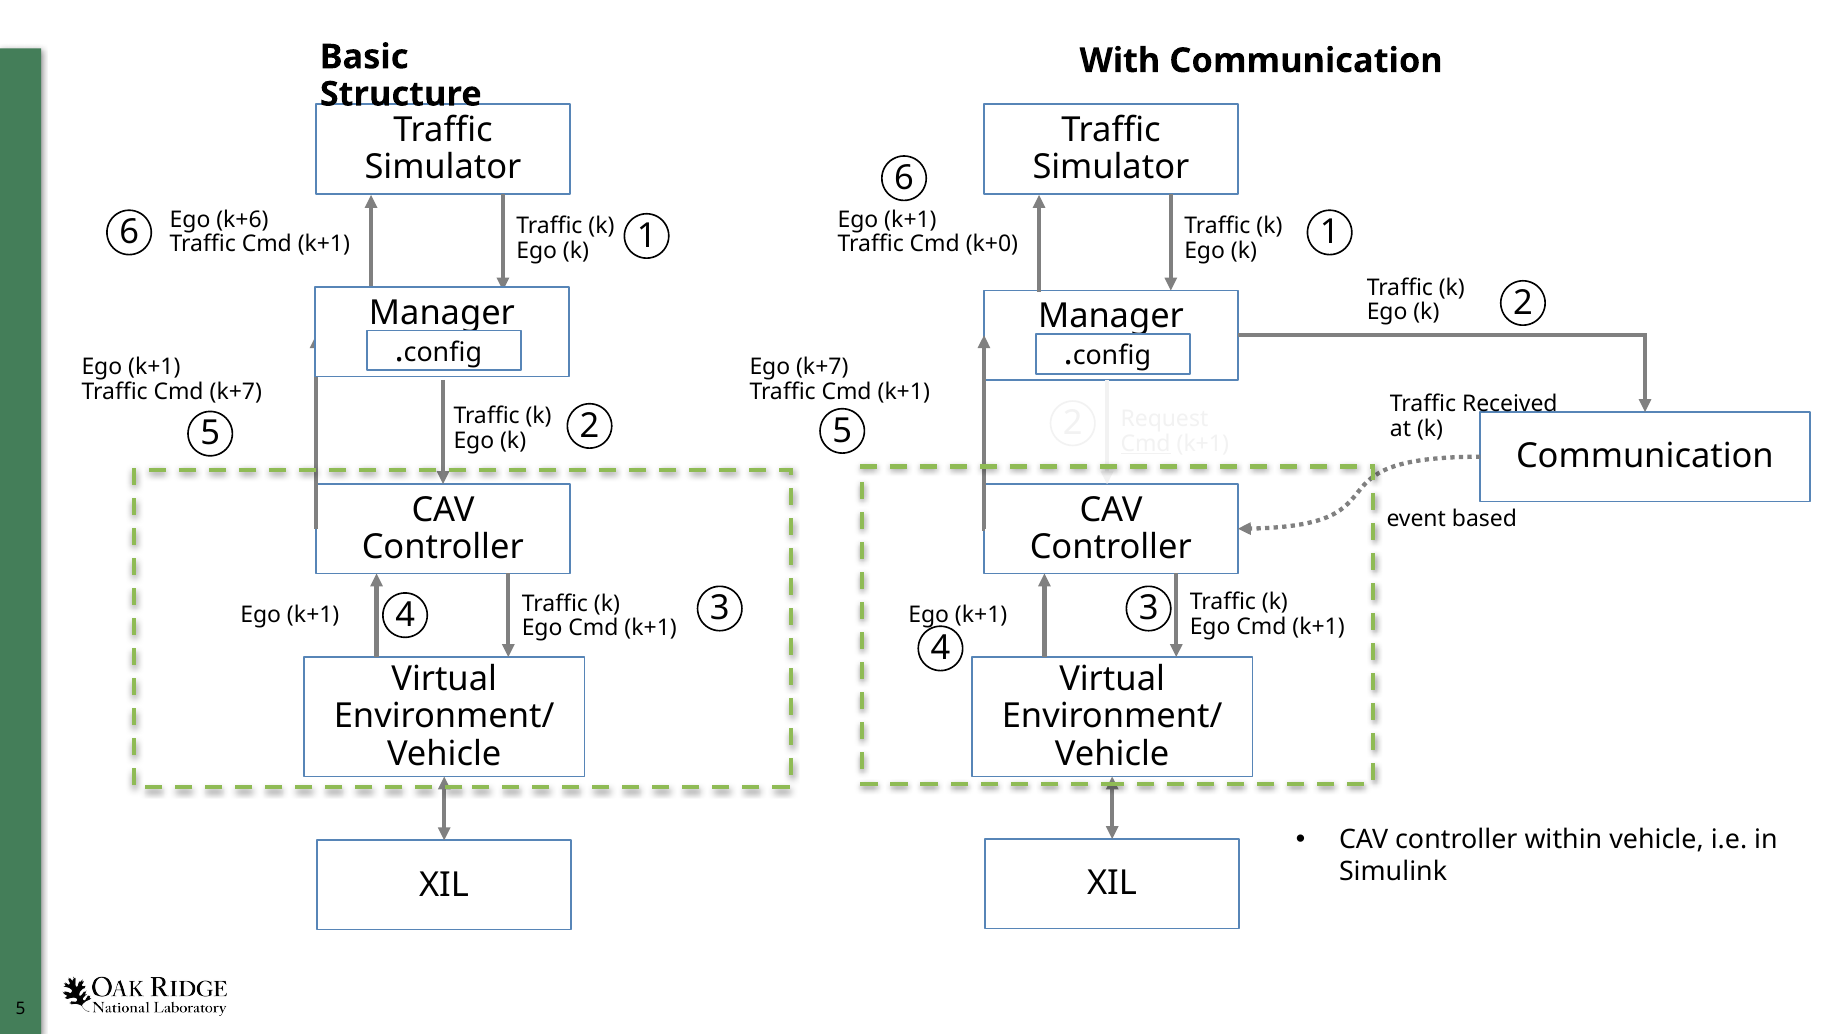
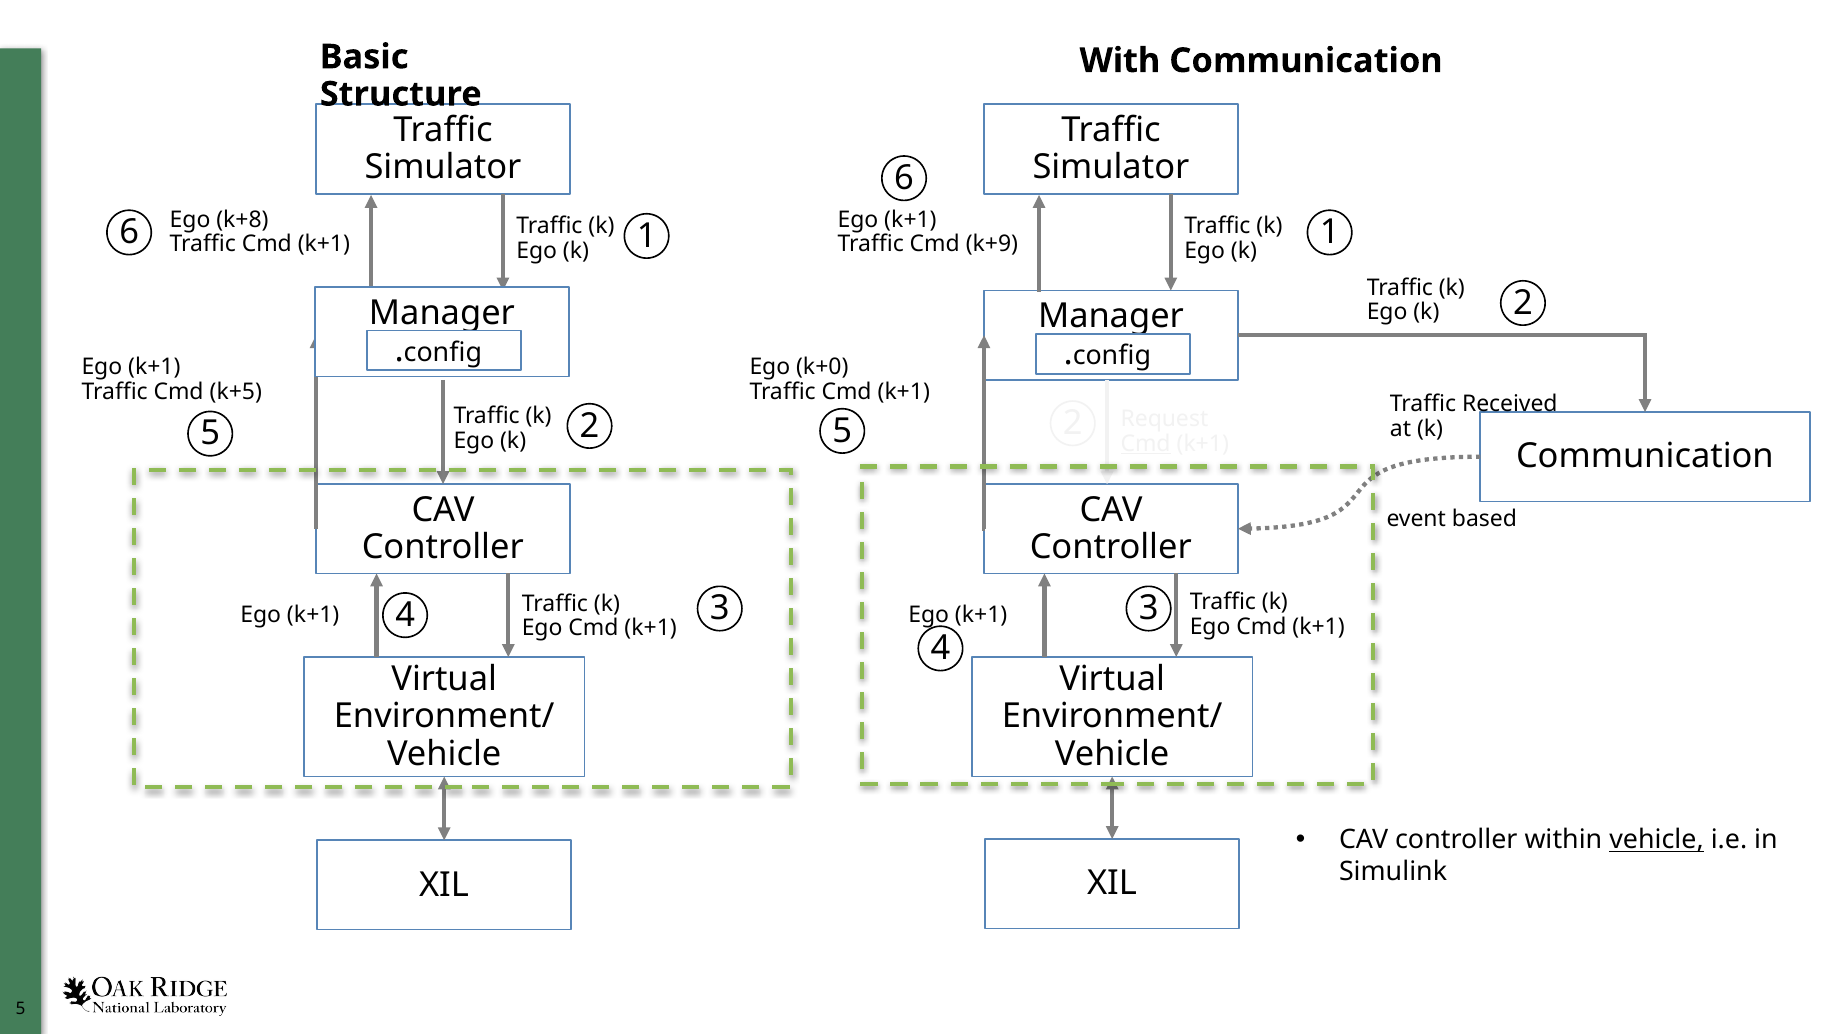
k+6: k+6 -> k+8 (242, 219)
k+0: k+0 -> k+9 (992, 244)
Ego k+7: k+7 -> k+0 (822, 367)
Cmd k+7: k+7 -> k+5 (236, 392)
vehicle underline: none -> present (1657, 840)
